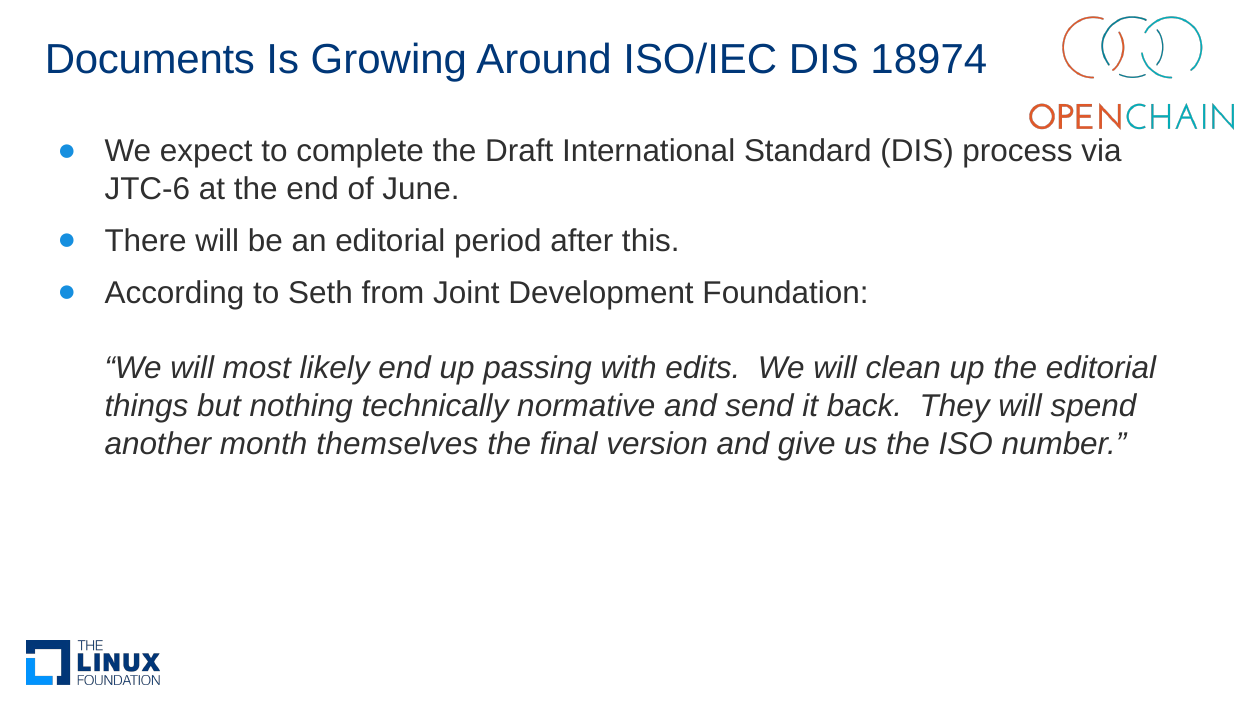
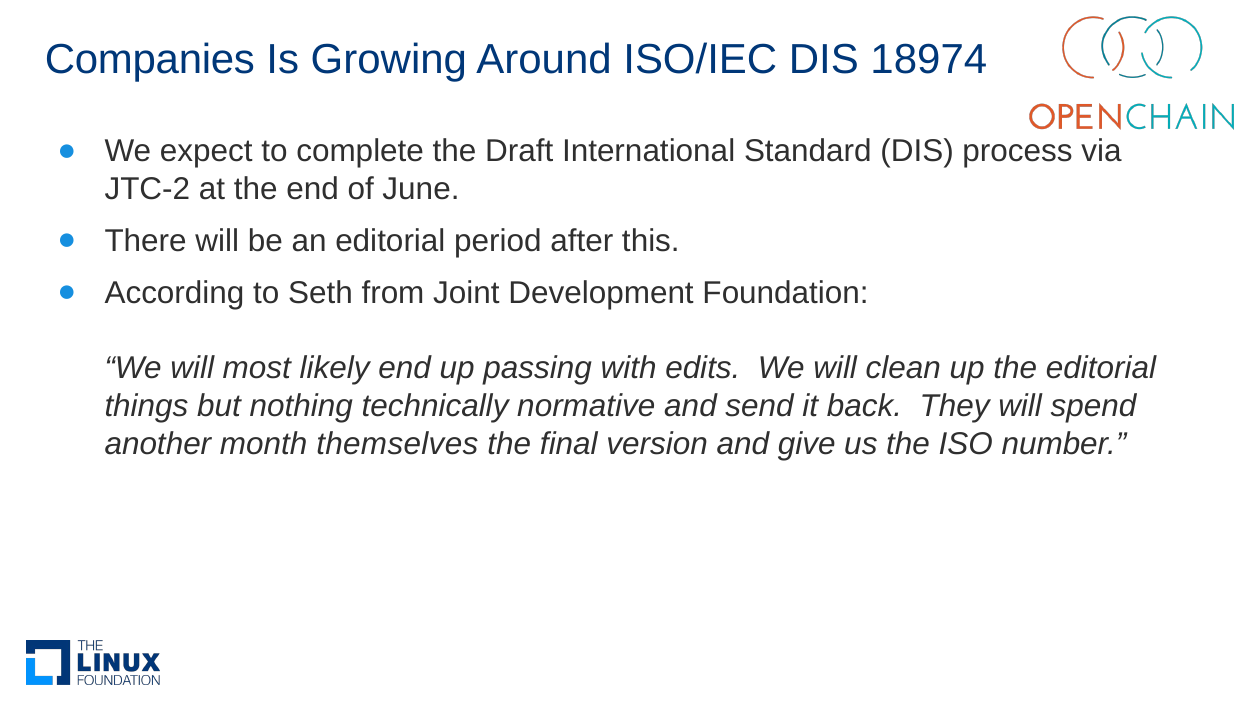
Documents: Documents -> Companies (150, 60)
JTC-6: JTC-6 -> JTC-2 (147, 189)
